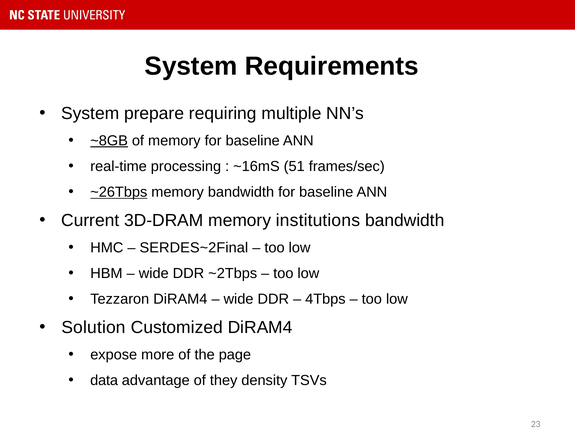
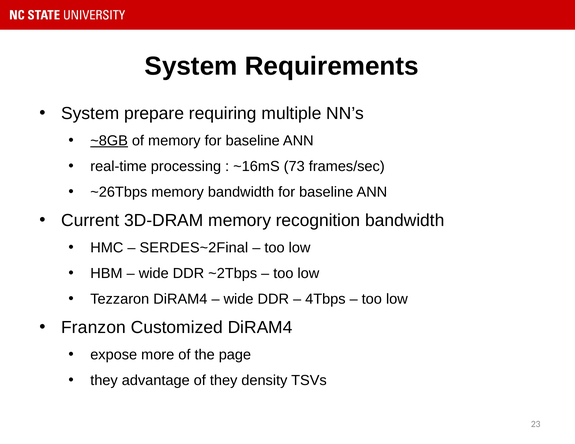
51: 51 -> 73 (294, 166)
~26Tbps underline: present -> none (119, 192)
institutions: institutions -> recognition (318, 221)
Solution: Solution -> Franzon (94, 328)
data: data -> they (104, 381)
